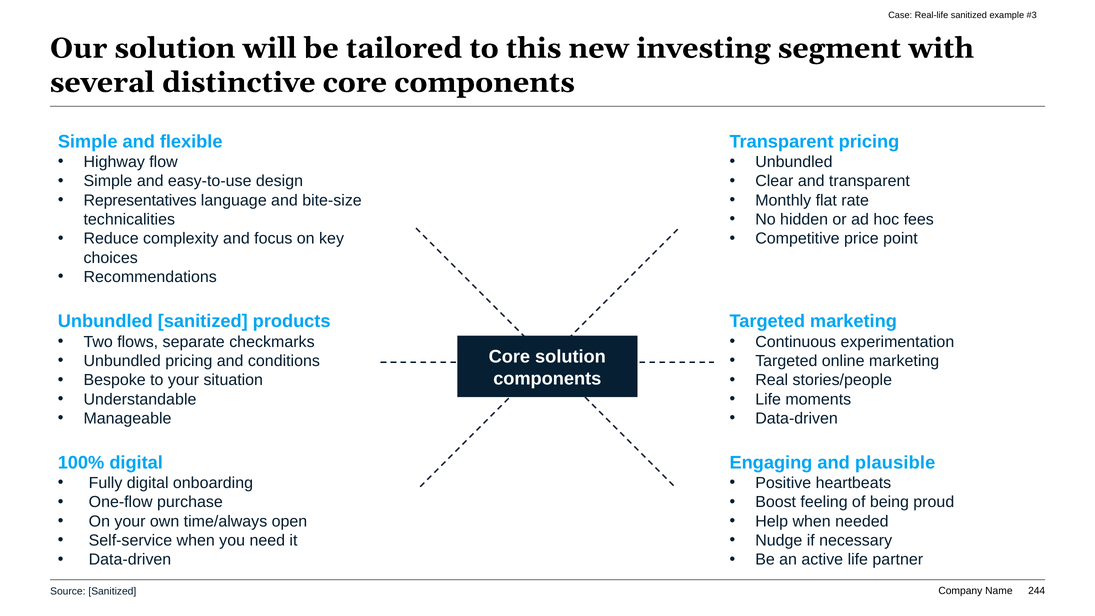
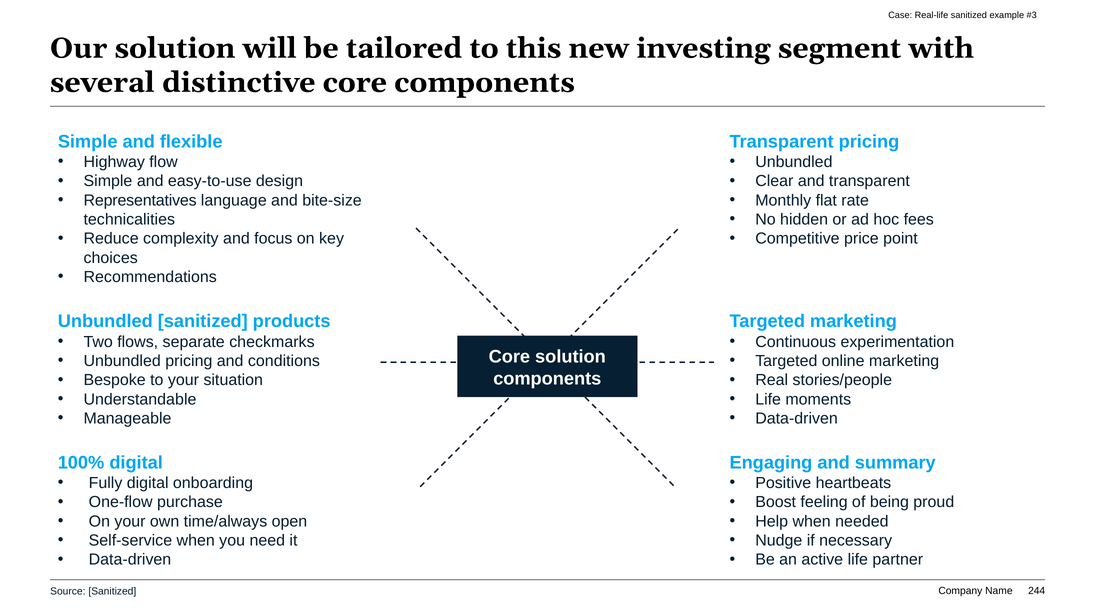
plausible: plausible -> summary (895, 463)
